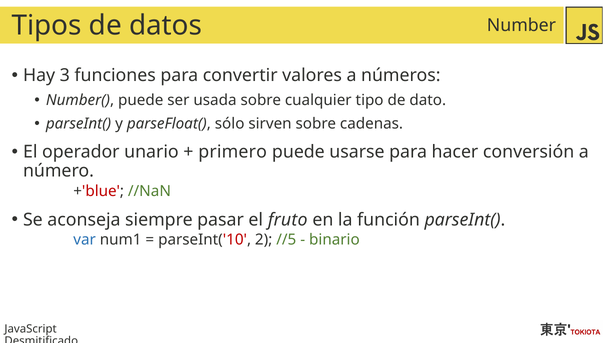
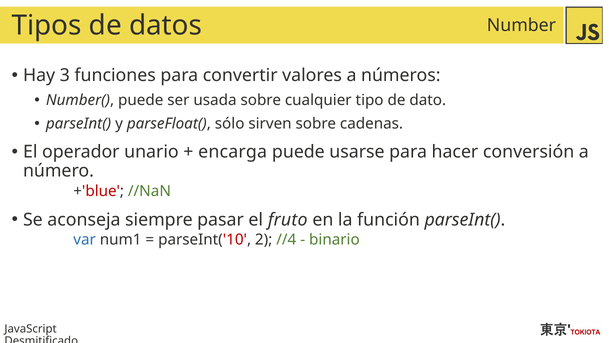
primero: primero -> encarga (233, 152)
//5: //5 -> //4 (286, 239)
